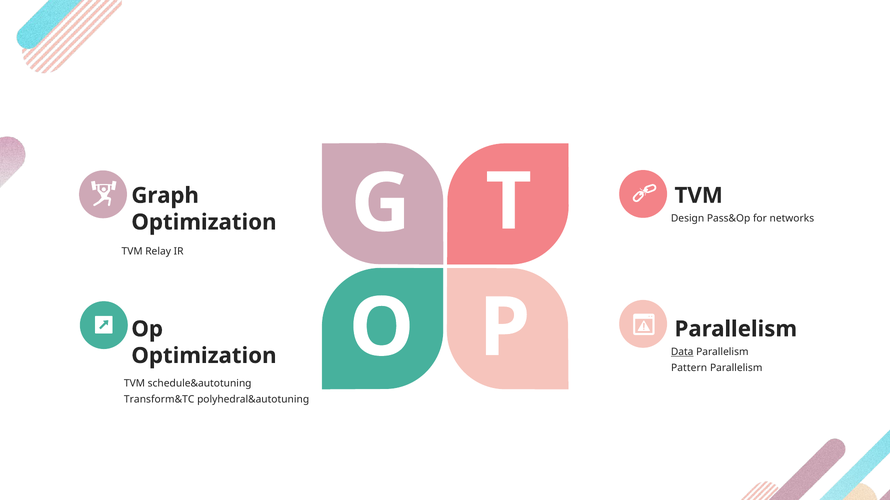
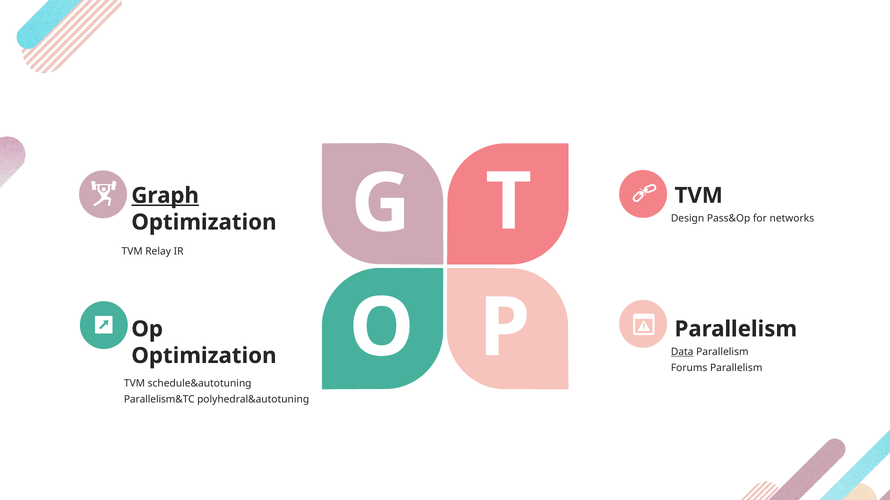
Graph underline: none -> present (165, 196)
Pattern: Pattern -> Forums (689, 368)
Transform&TC: Transform&TC -> Parallelism&TC (159, 400)
